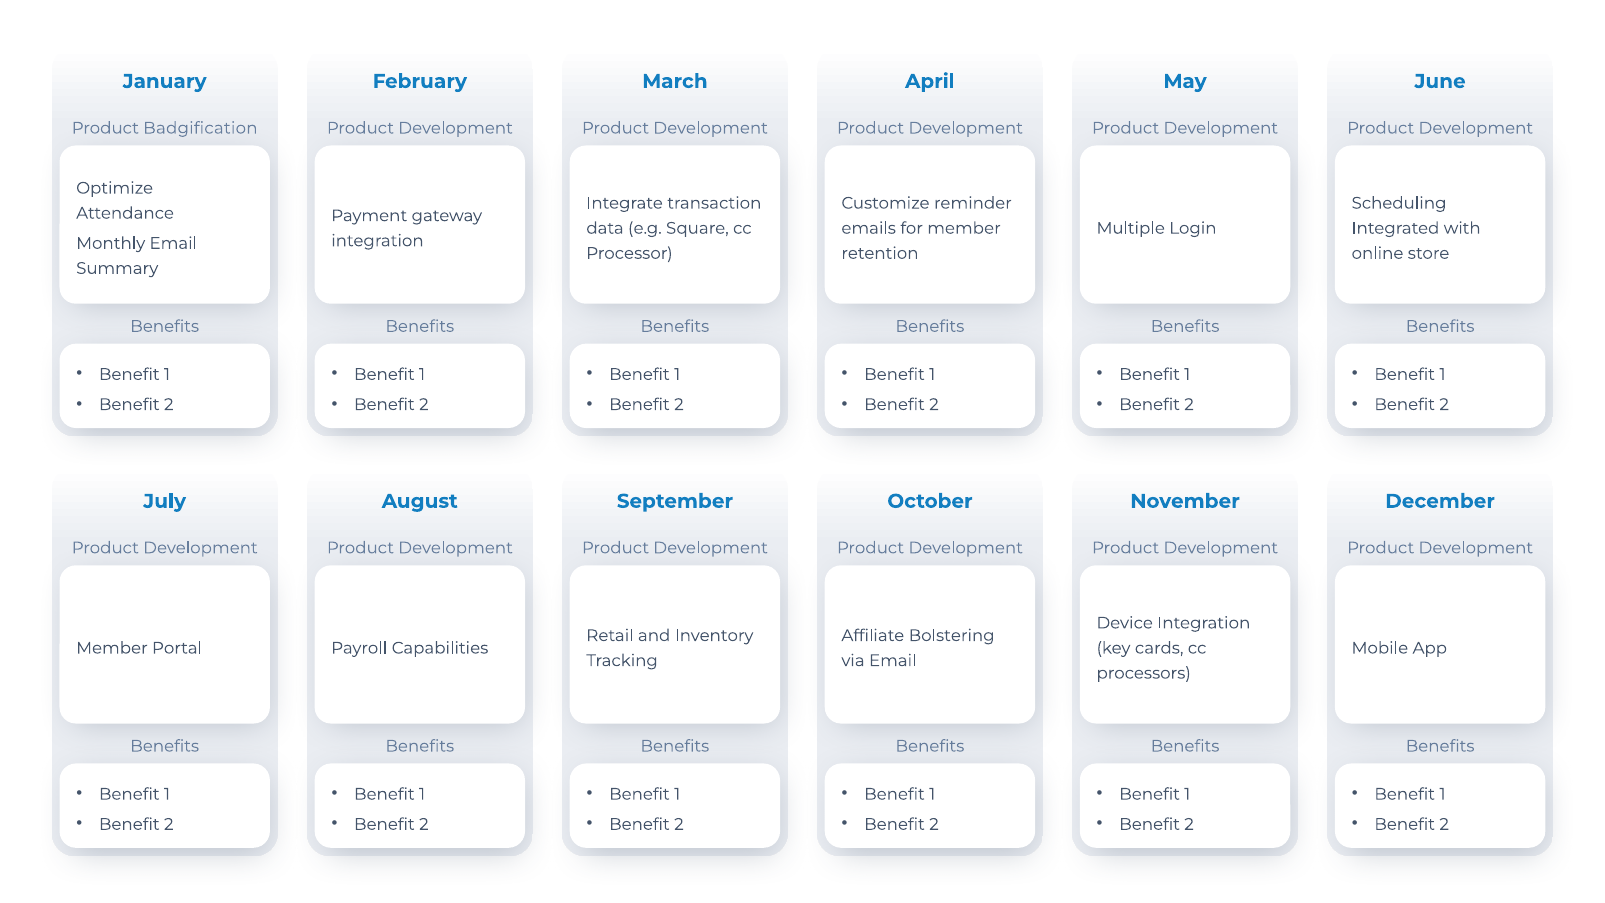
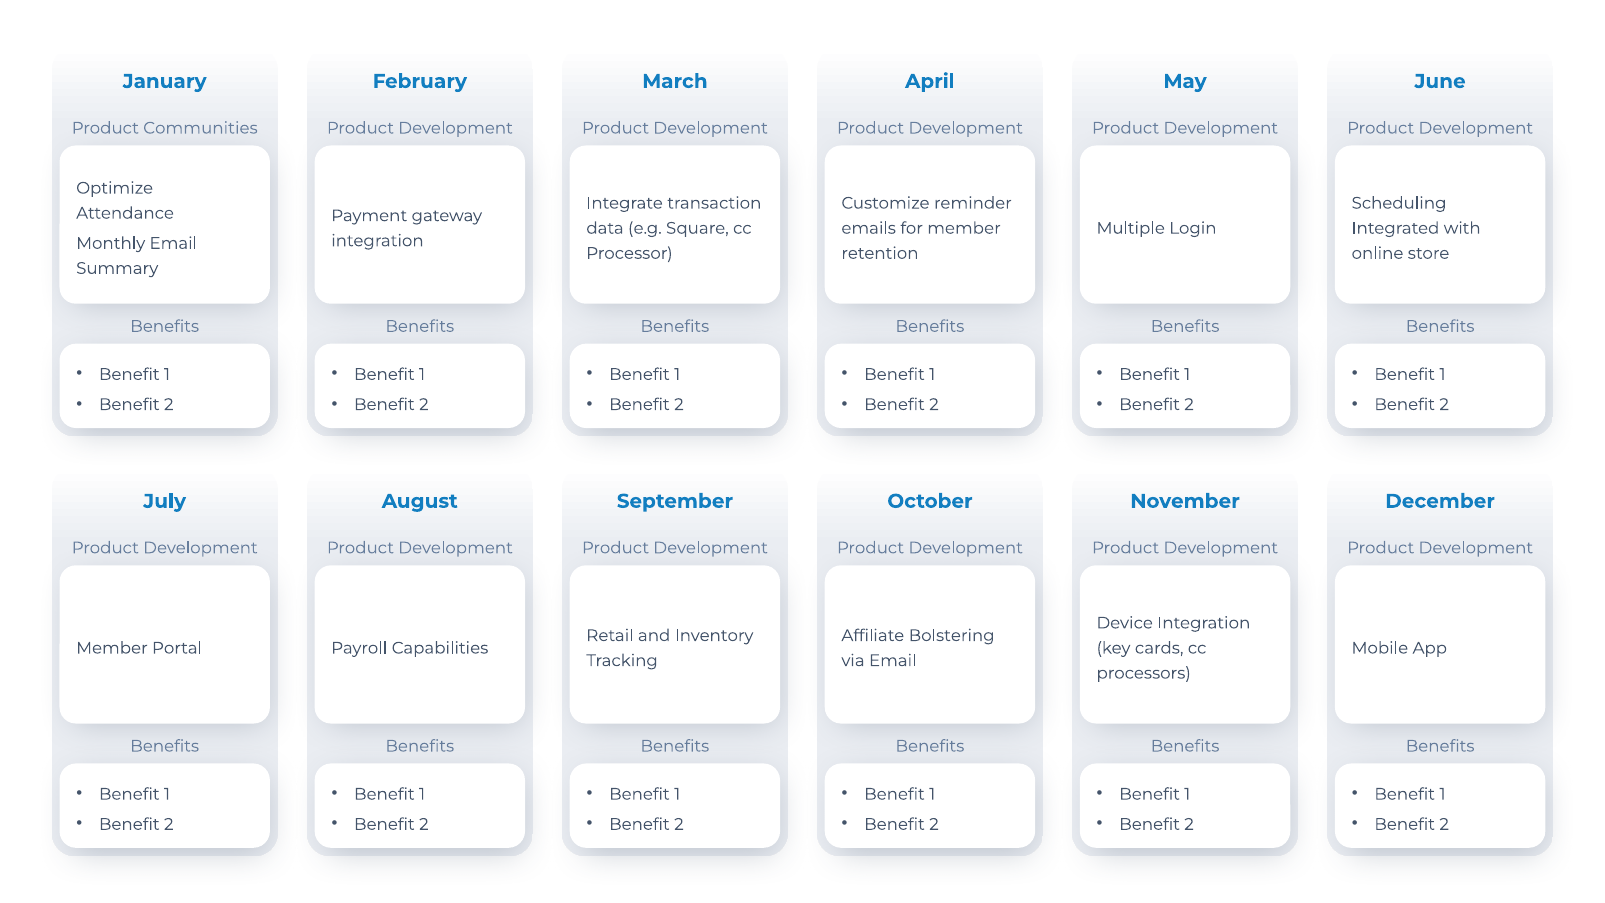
Badgification: Badgification -> Communities (200, 128)
